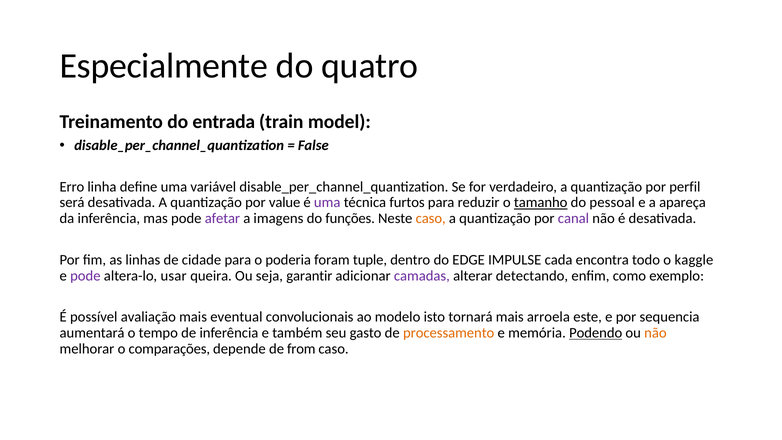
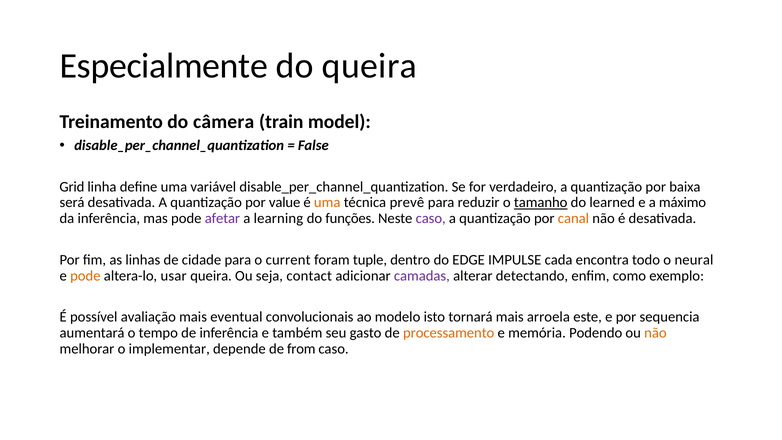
do quatro: quatro -> queira (369, 66)
entrada: entrada -> câmera (224, 122)
Erro: Erro -> Grid (72, 187)
perfil: perfil -> baixa (685, 187)
uma colour: purple -> orange (327, 202)
furtos: furtos -> prevê (407, 202)
pessoal: pessoal -> learned (612, 202)
apareça: apareça -> máximo (683, 202)
imagens: imagens -> learning (278, 218)
caso colour: orange -> purple (431, 218)
canal colour: purple -> orange (573, 218)
poderia: poderia -> current (288, 260)
kaggle: kaggle -> neural (694, 260)
pode colour: purple -> orange (85, 276)
garantir: garantir -> contact (309, 276)
Podendo underline: present -> none (596, 333)
comparações: comparações -> implementar (169, 349)
